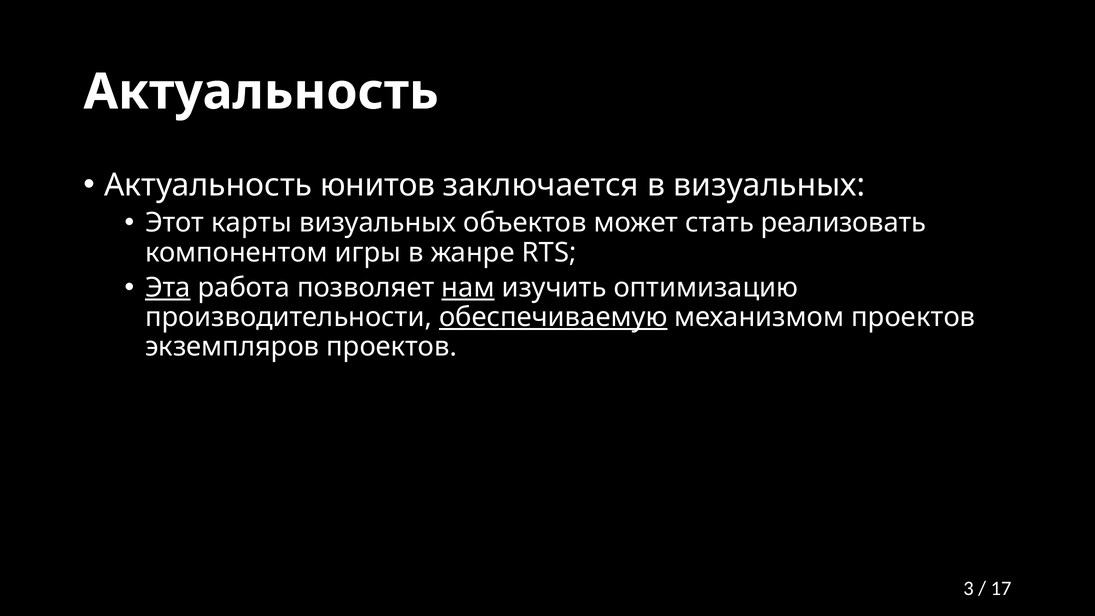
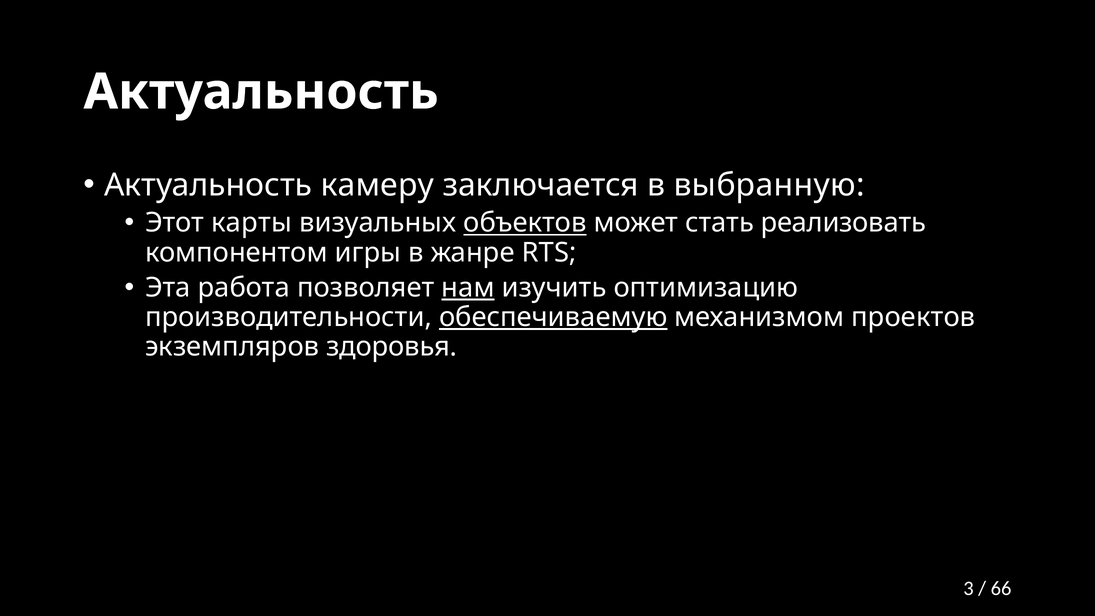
юнитов: юнитов -> камеру (377, 185)
в визуальных: визуальных -> выбранную (769, 185)
объектов underline: none -> present (525, 223)
Эта underline: present -> none (168, 288)
экземпляров проектов: проектов -> здоровья (392, 347)
17: 17 -> 66 (1001, 588)
